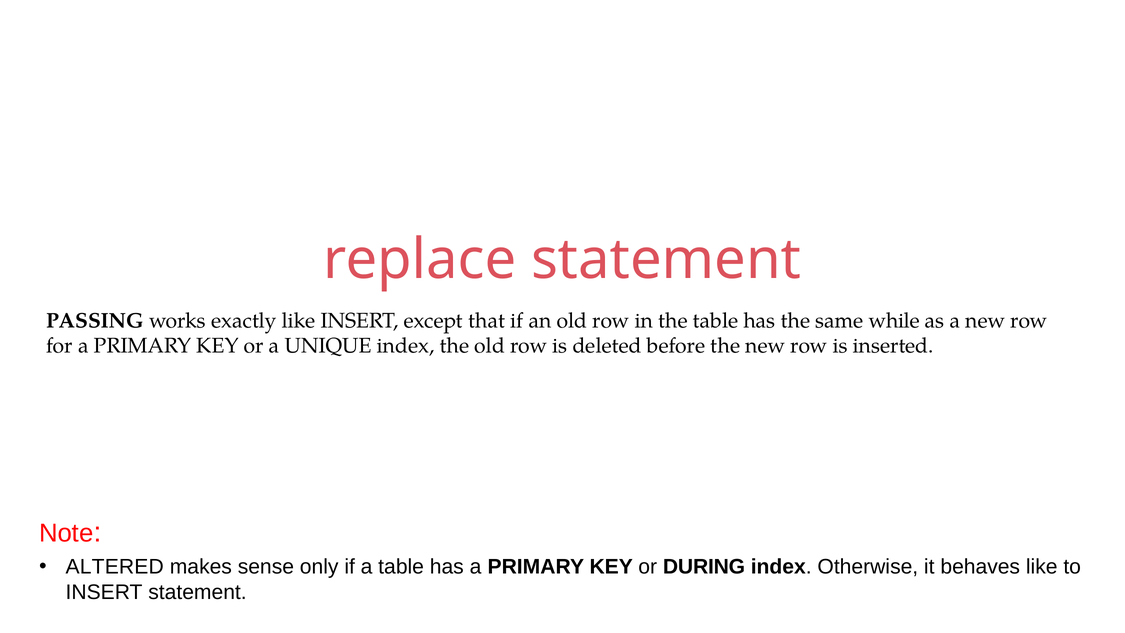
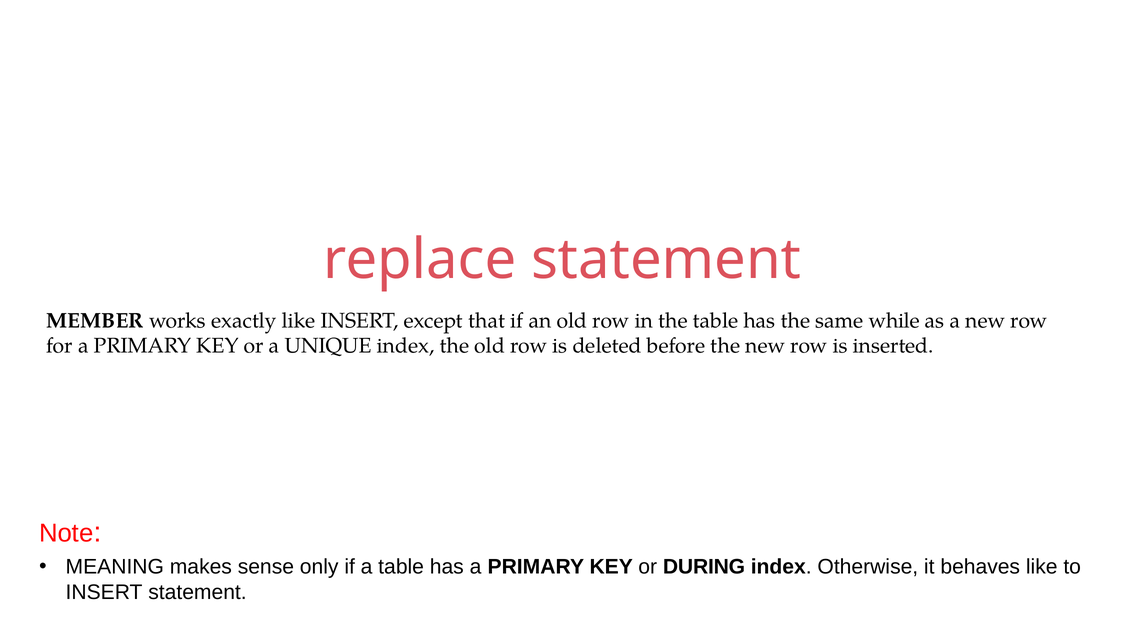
PASSING: PASSING -> MEMBER (95, 321)
ALTERED: ALTERED -> MEANING (115, 567)
